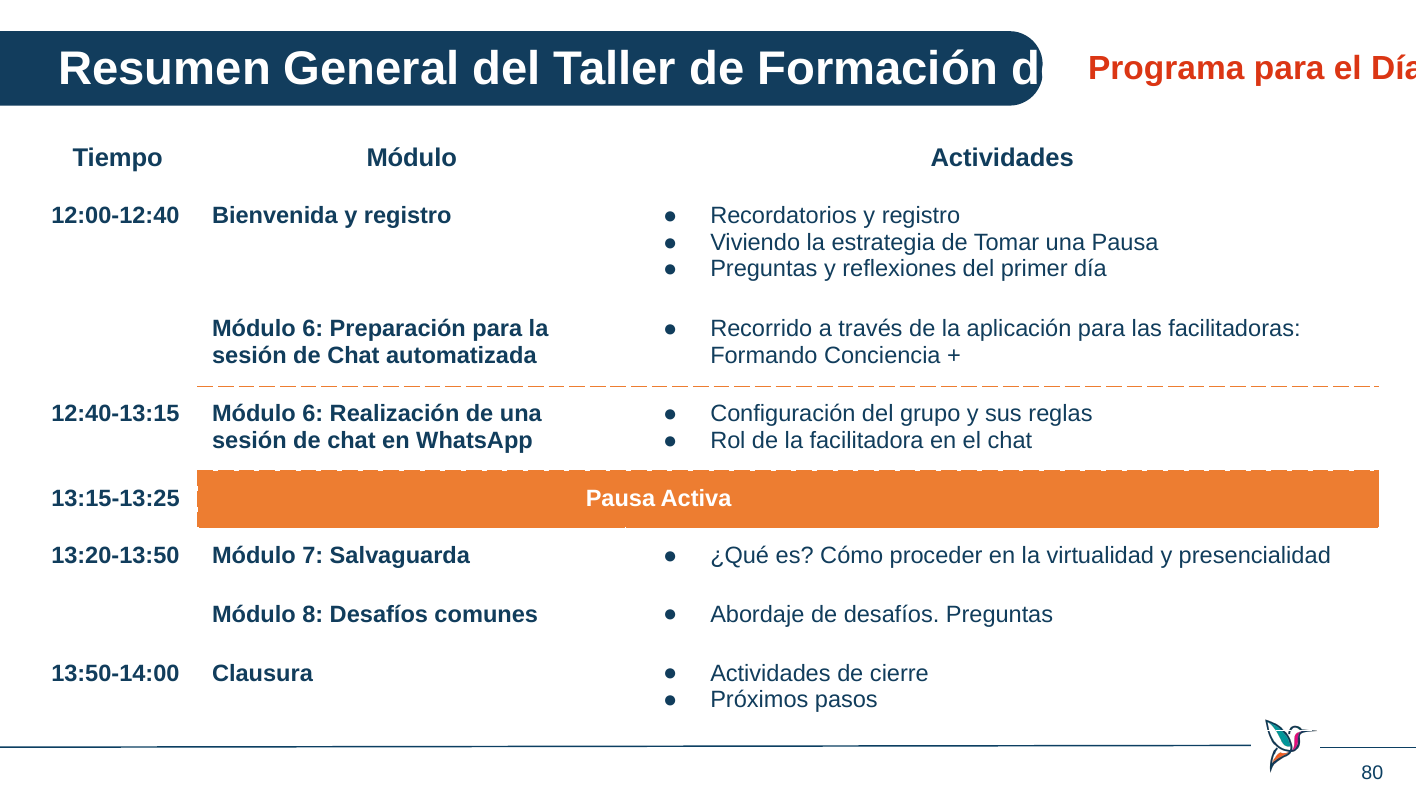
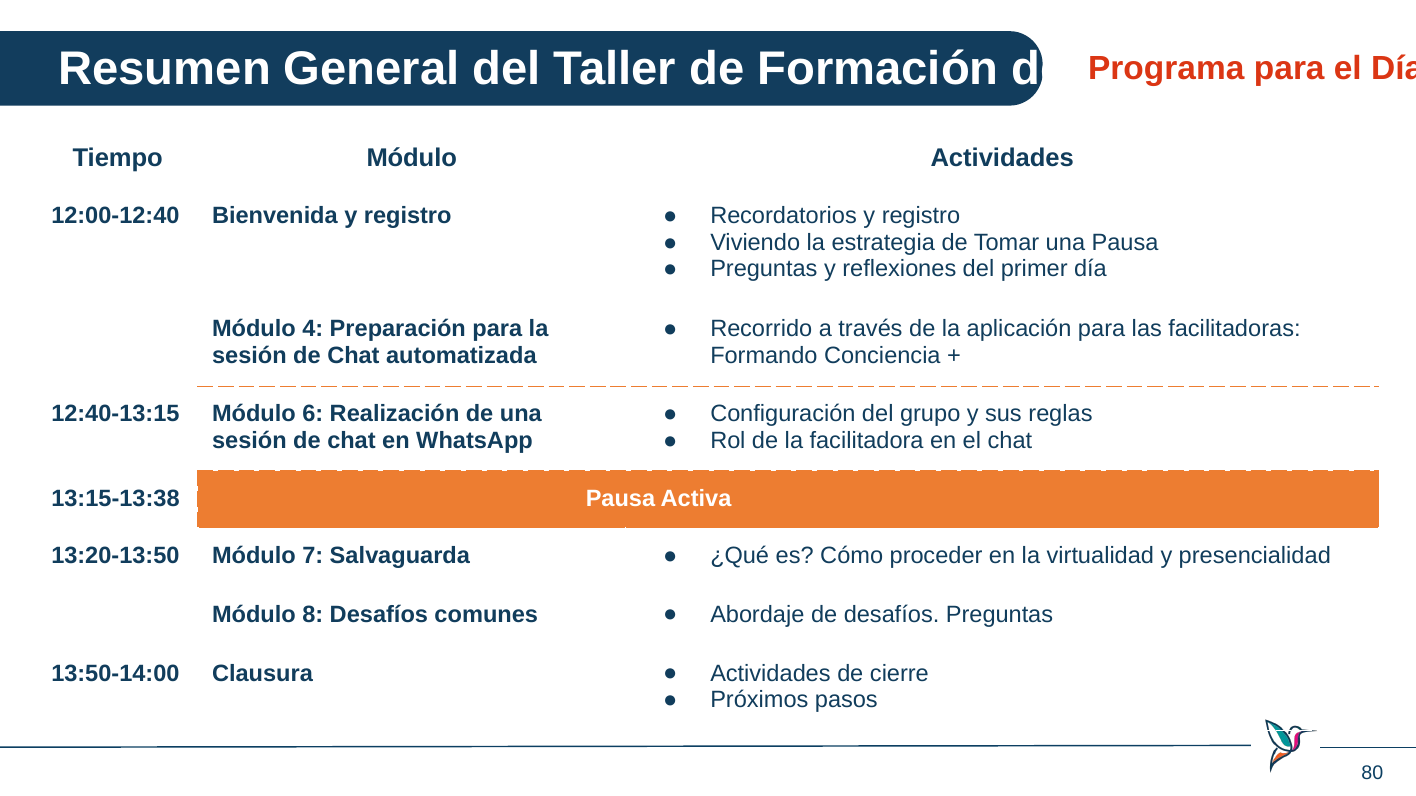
6: 6 -> 4 (313, 329)
13:15-13:25: 13:15-13:25 -> 13:15-13:38 (115, 499)
